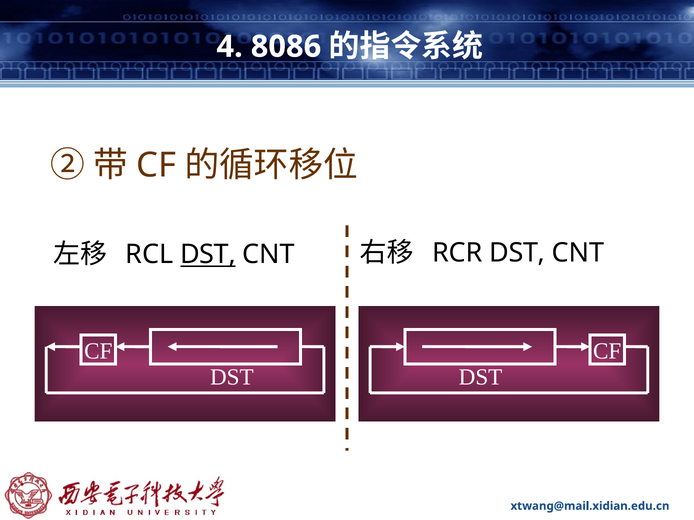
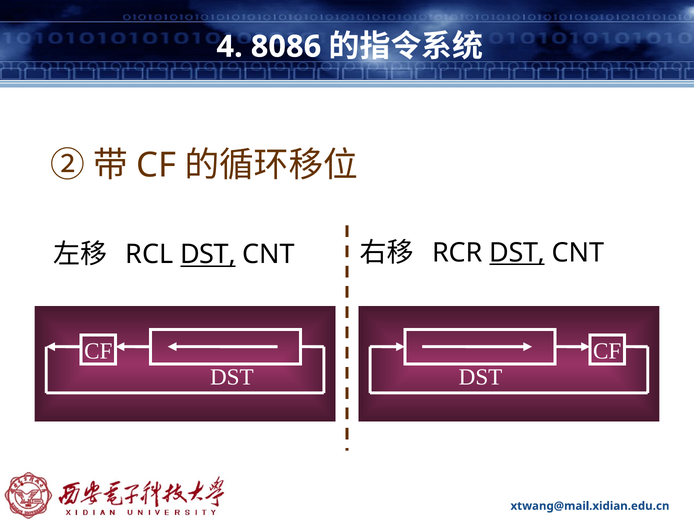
DST underline: none -> present (517, 253)
